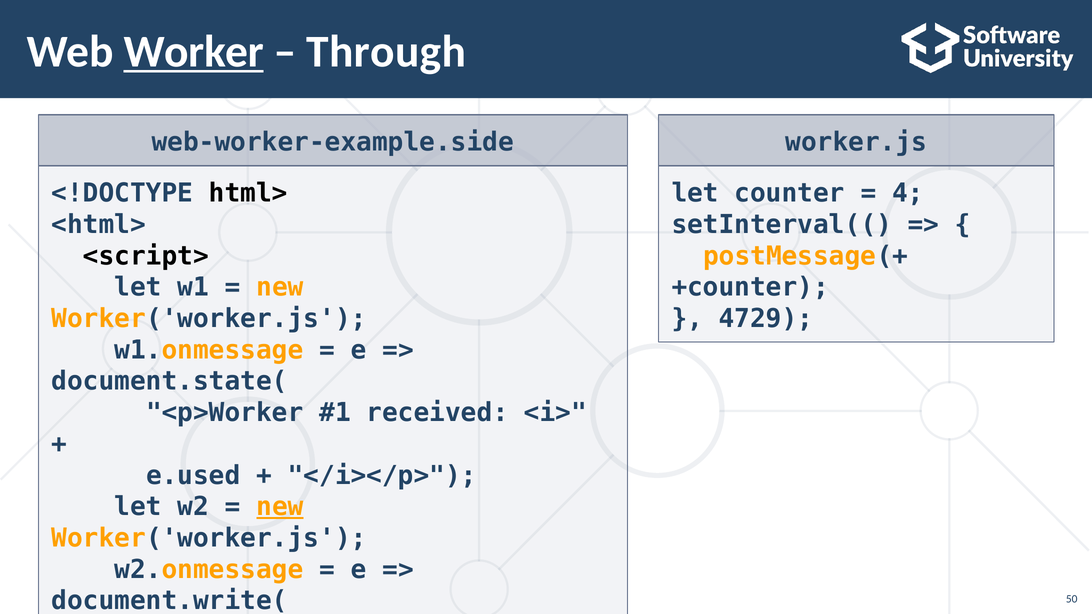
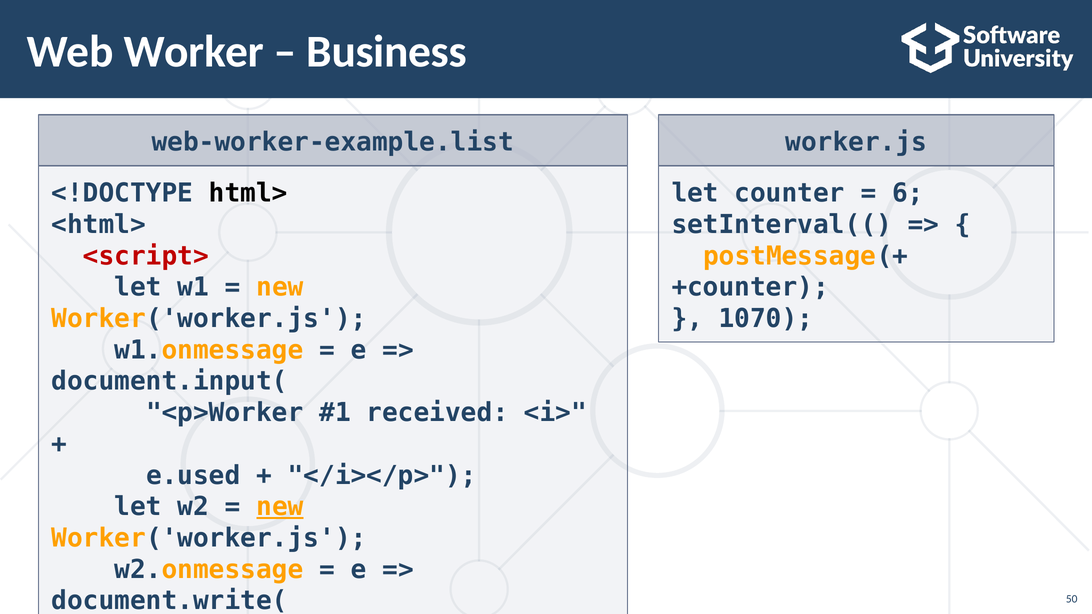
Worker underline: present -> none (194, 52)
Through: Through -> Business (387, 52)
web-worker-example.side: web-worker-example.side -> web-worker-example.list (333, 142)
4: 4 -> 6 (908, 193)
<script> colour: black -> red (146, 256)
4729: 4729 -> 1070 (766, 319)
document.state(: document.state( -> document.input( (170, 381)
